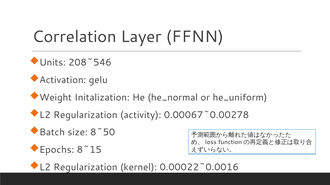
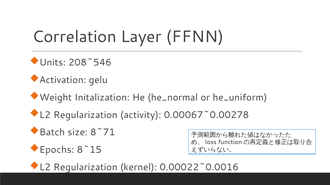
8~50: 8~50 -> 8~71 (103, 133)
